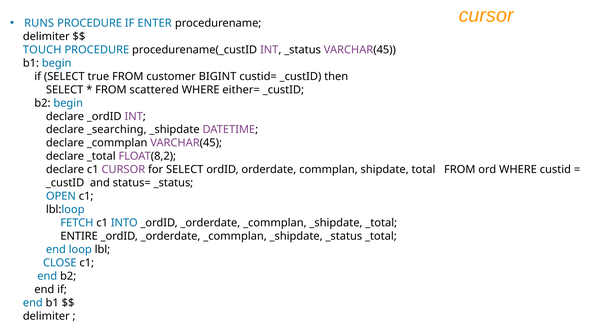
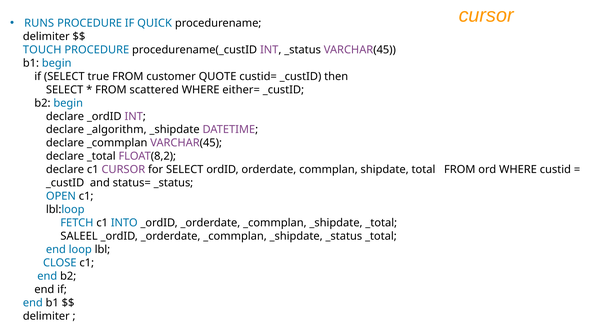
ENTER: ENTER -> QUICK (155, 23)
BIGINT: BIGINT -> QUOTE (218, 76)
_searching: _searching -> _algorithm (117, 130)
ENTIRE: ENTIRE -> SALEEL (79, 236)
